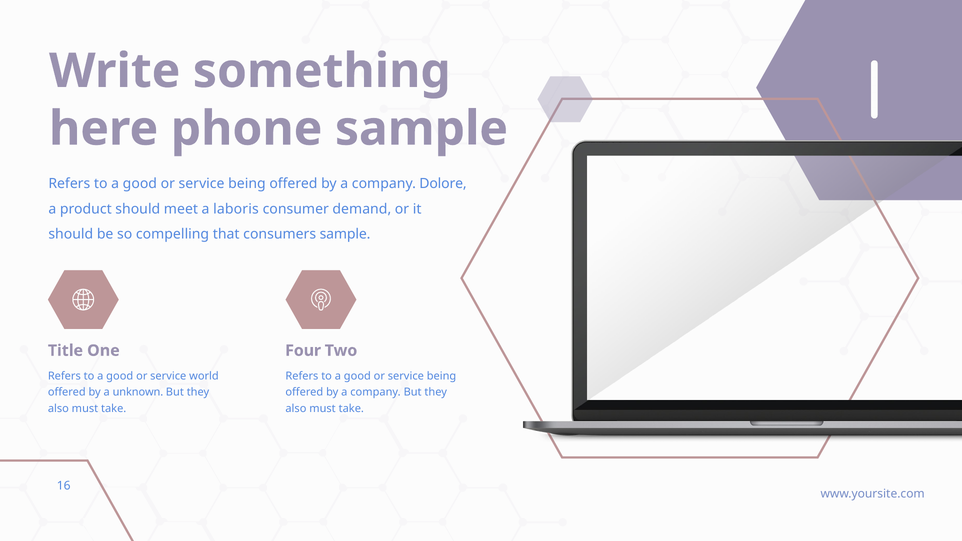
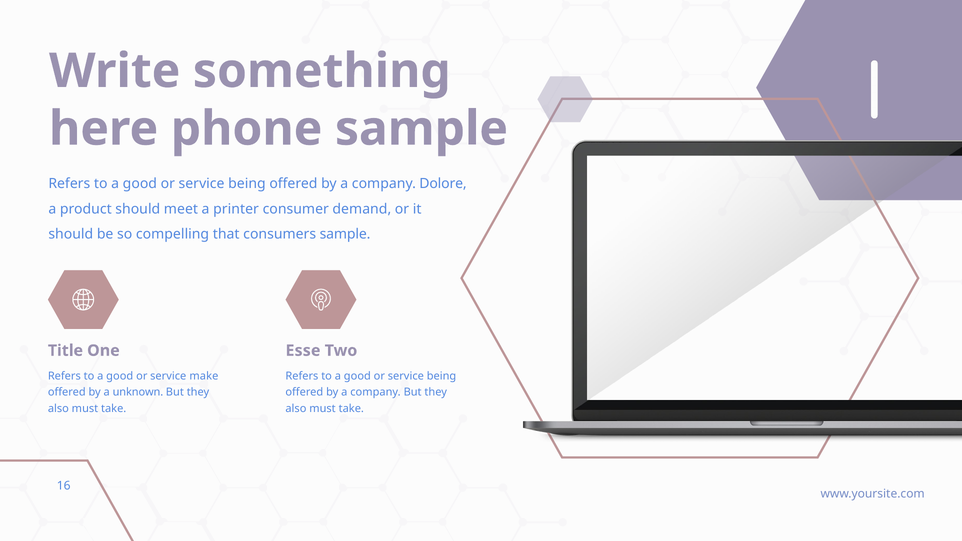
laboris: laboris -> printer (236, 209)
Four: Four -> Esse (303, 351)
world: world -> make (204, 376)
